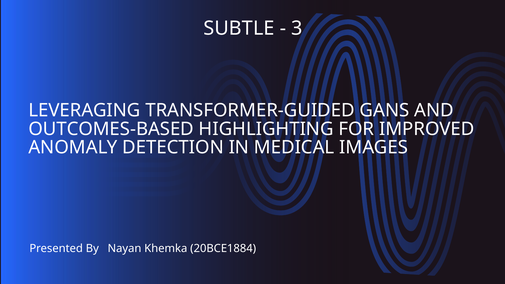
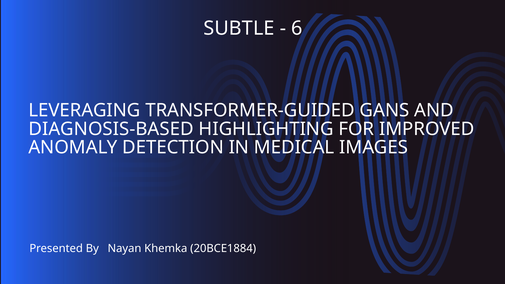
3: 3 -> 6 (297, 28)
OUTCOMES-BASED: OUTCOMES-BASED -> DIAGNOSIS-BASED (111, 129)
